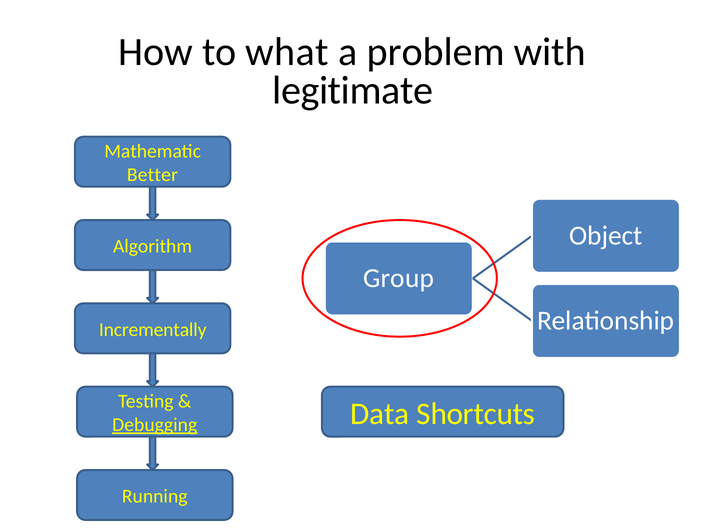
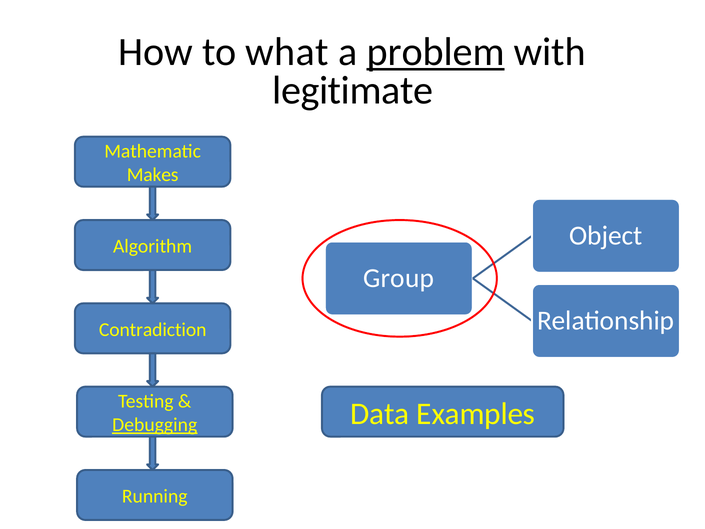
problem underline: none -> present (436, 52)
Better: Better -> Makes (153, 175)
Incrementally: Incrementally -> Contradiction (153, 330)
Shortcuts: Shortcuts -> Examples (476, 414)
